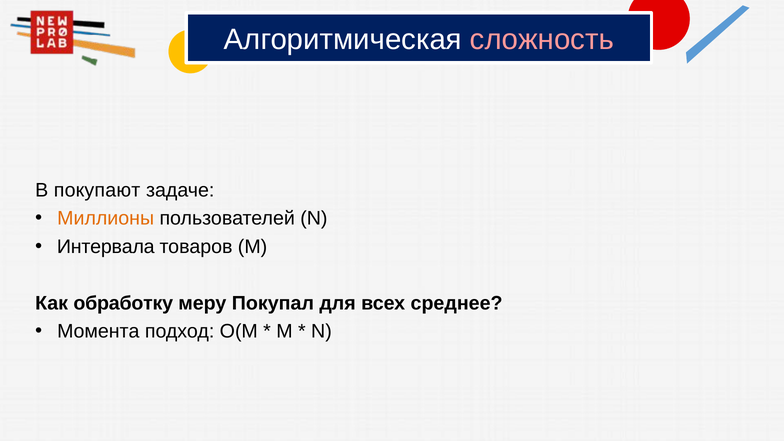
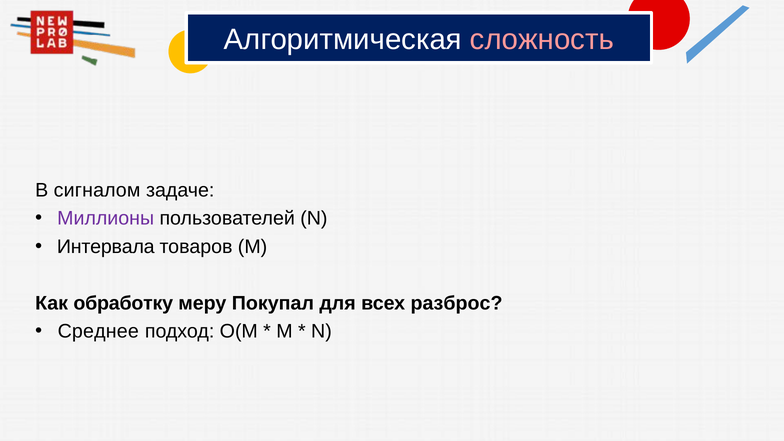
покупают: покупают -> сигналом (97, 190)
Миллионы colour: orange -> purple (106, 218)
среднее: среднее -> разброс (457, 303)
Момента: Момента -> Среднее (98, 331)
